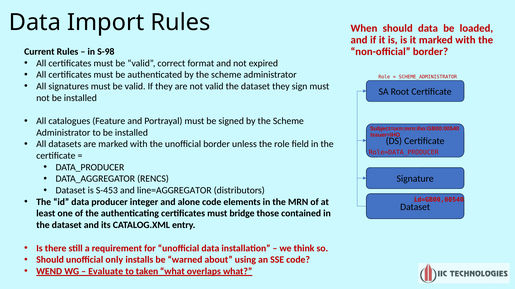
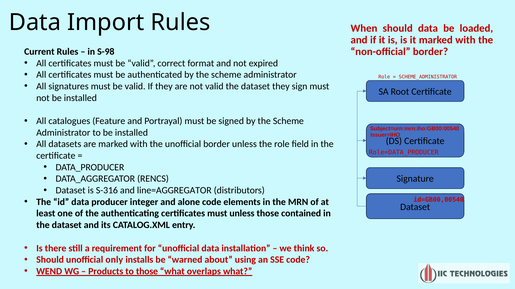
S-453: S-453 -> S-316 (107, 191)
must bridge: bridge -> unless (242, 214)
Evaluate: Evaluate -> Products (106, 272)
to taken: taken -> those (147, 272)
